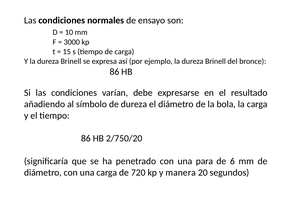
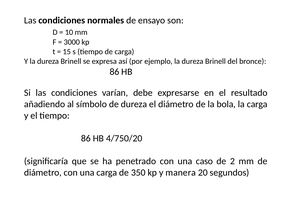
2/750/20: 2/750/20 -> 4/750/20 (124, 138)
para: para -> caso (204, 161)
6: 6 -> 2 (233, 161)
720: 720 -> 350 (138, 172)
